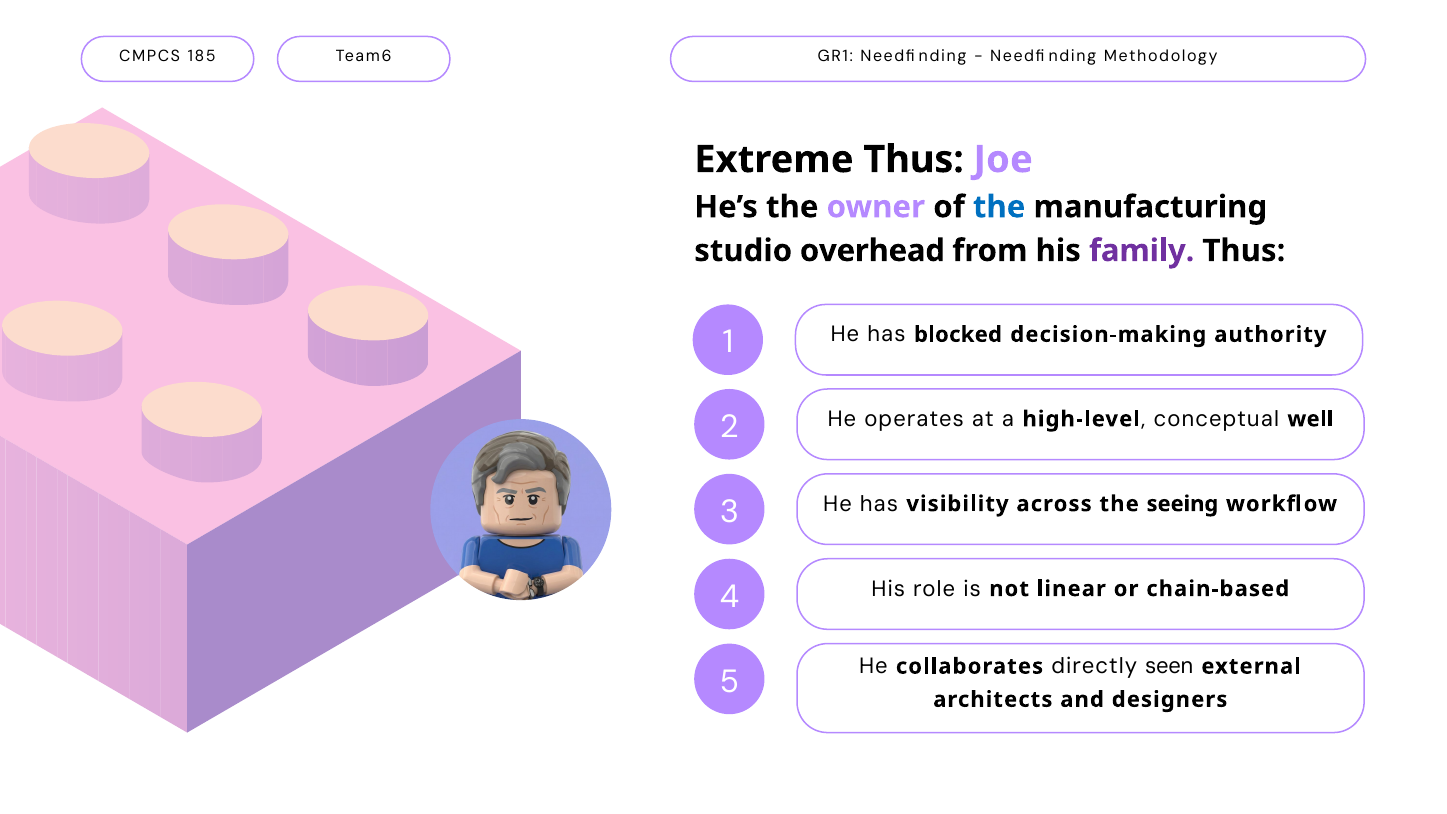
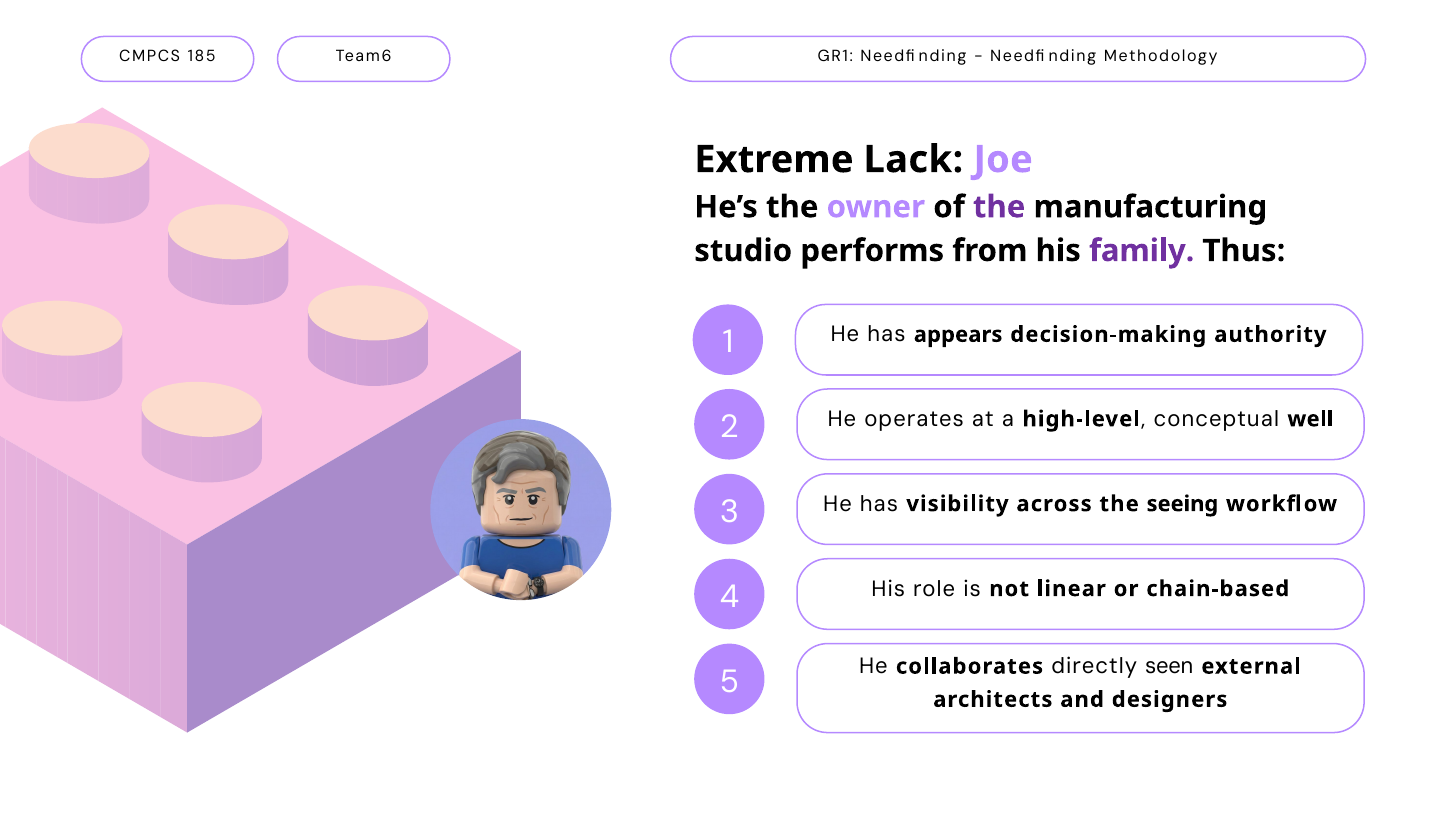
Extreme Thus: Thus -> Lack (913, 160)
the colour: blue -> purple (999, 207)
overhead: overhead -> performs (872, 251)
blocked: blocked -> appears (958, 335)
